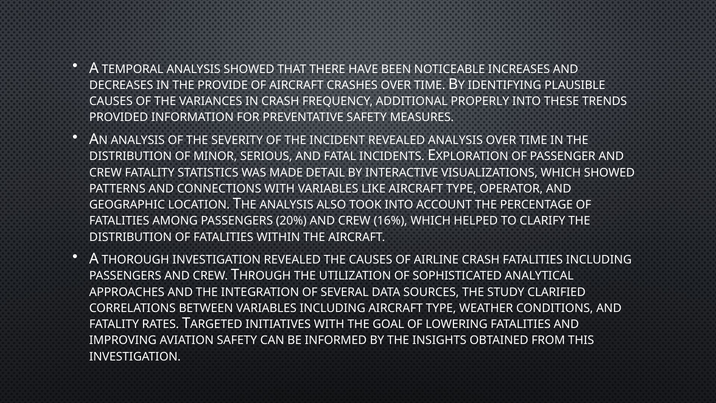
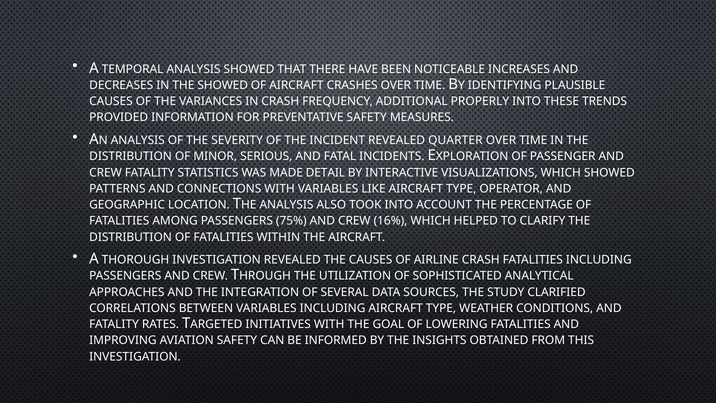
THE PROVIDE: PROVIDE -> SHOWED (223, 85)
REVEALED ANALYSIS: ANALYSIS -> QUARTER (455, 140)
20%: 20% -> 75% (291, 221)
